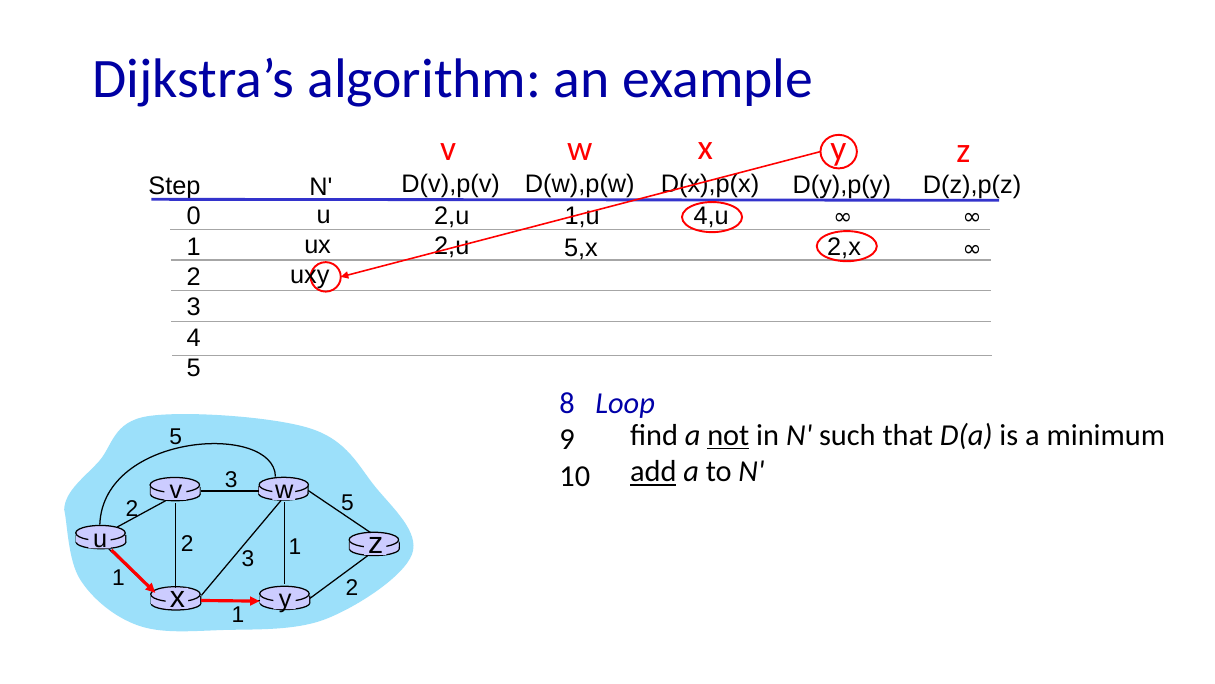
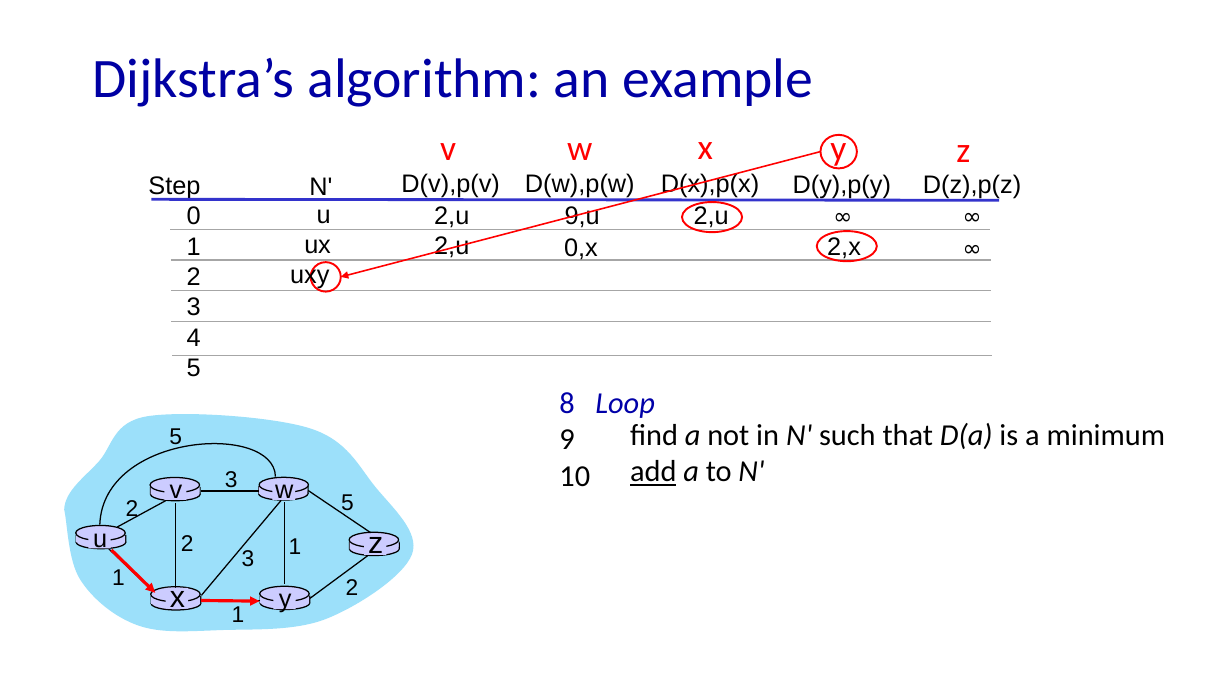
1,u: 1,u -> 9,u (582, 216)
4,u: 4,u -> 2,u (711, 216)
5,x: 5,x -> 0,x (581, 248)
not underline: present -> none (728, 435)
